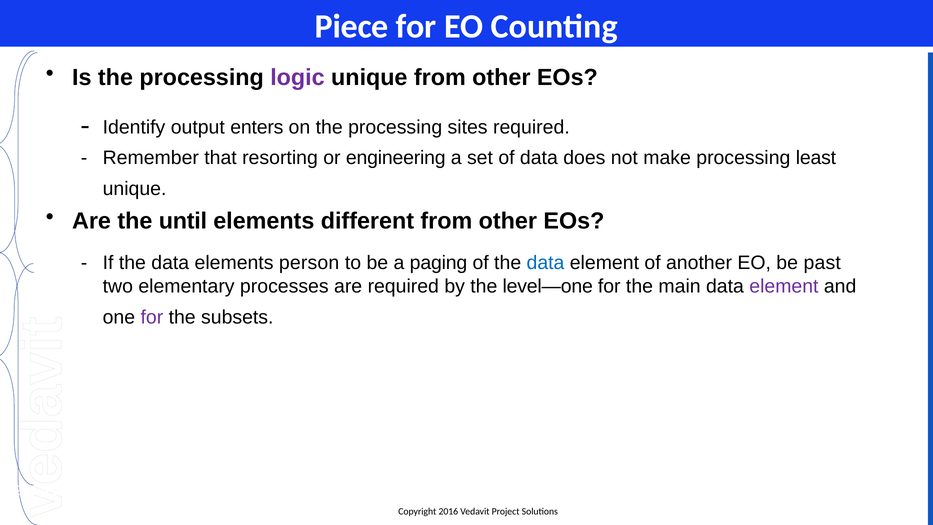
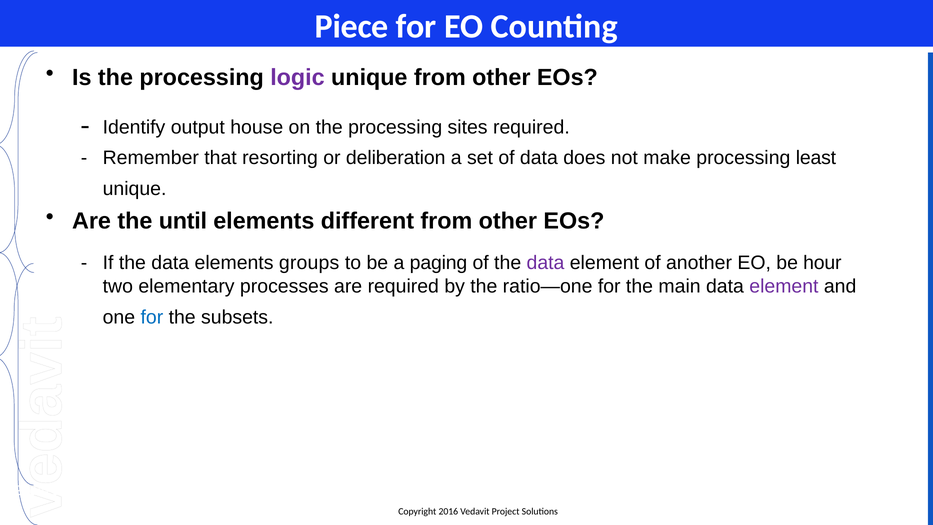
enters: enters -> house (257, 127)
engineering: engineering -> deliberation (396, 158)
person: person -> groups (309, 263)
data colour: blue -> purple (545, 263)
past: past -> hour (822, 263)
level—one: level—one -> ratio—one (548, 286)
for colour: purple -> blue (152, 317)
